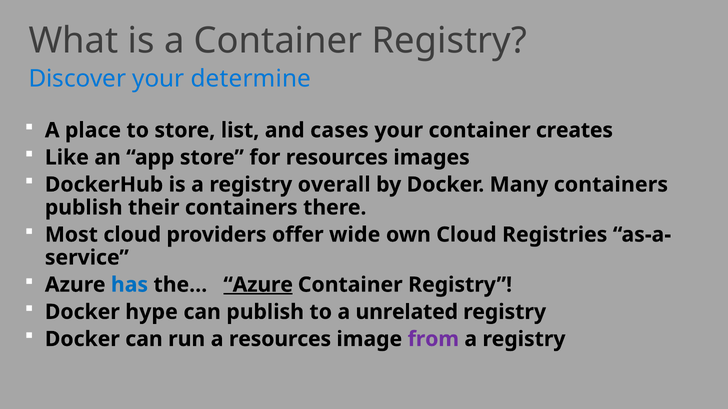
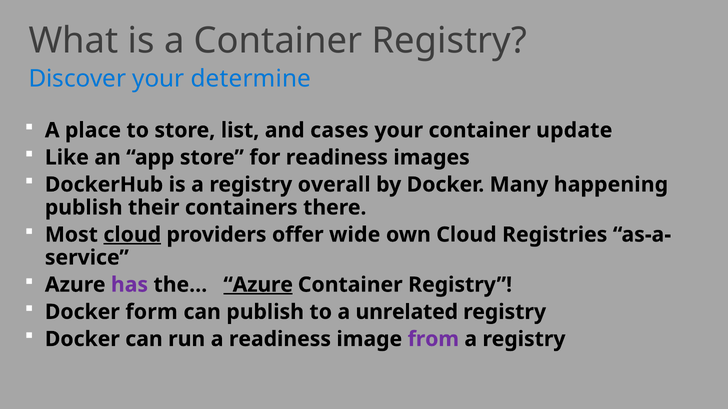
creates: creates -> update (574, 130)
for resources: resources -> readiness (337, 158)
Many containers: containers -> happening (611, 185)
cloud underline: none -> present (132, 235)
has colour: blue -> purple (129, 285)
hype: hype -> form (152, 312)
a resources: resources -> readiness (280, 339)
